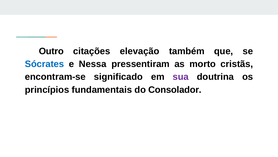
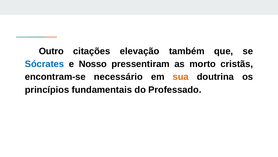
Nessa: Nessa -> Nosso (93, 64)
significado: significado -> necessário (118, 77)
sua colour: purple -> orange (181, 77)
Consolador: Consolador -> Professado (175, 89)
